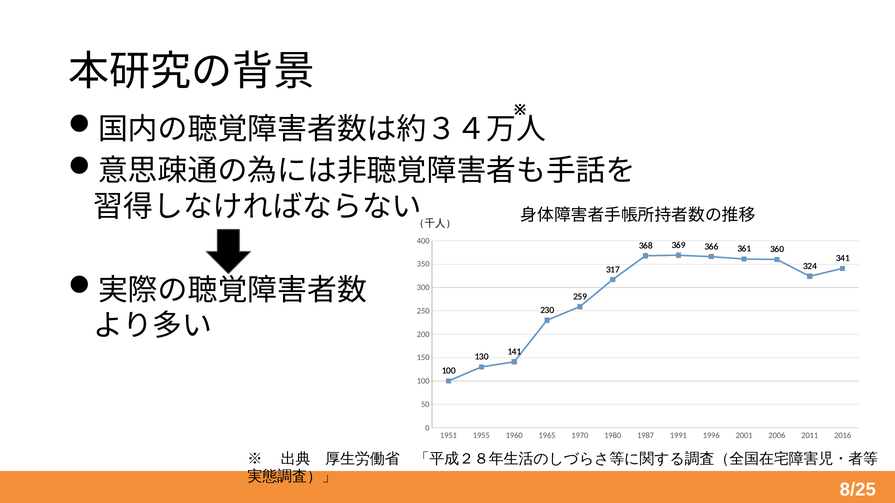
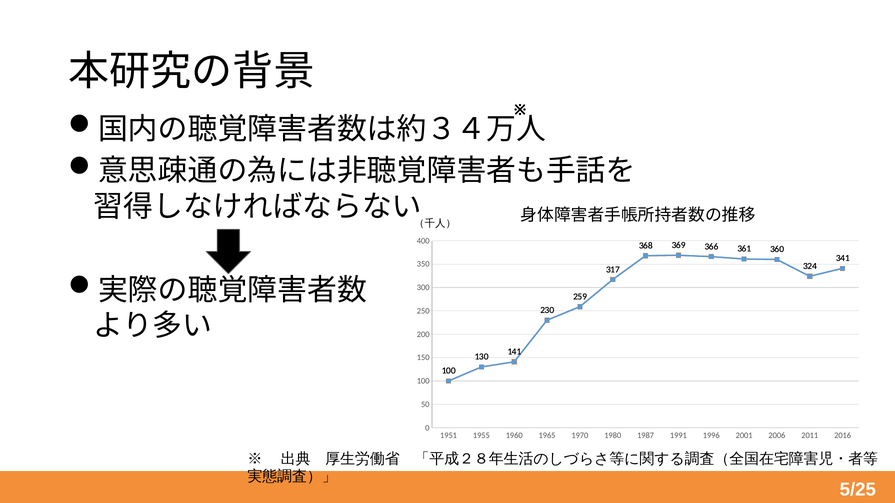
8/25: 8/25 -> 5/25 (858, 490)
